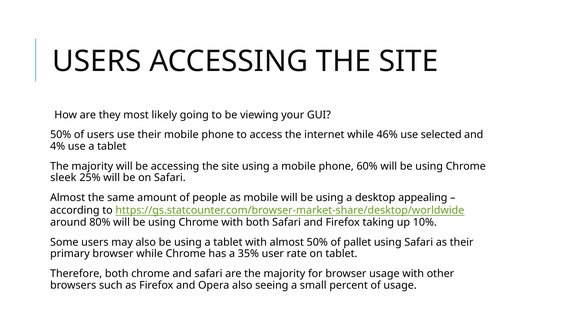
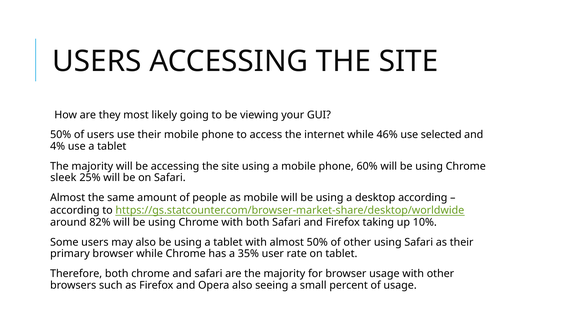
desktop appealing: appealing -> according (423, 198)
80%: 80% -> 82% (100, 222)
of pallet: pallet -> other (357, 242)
